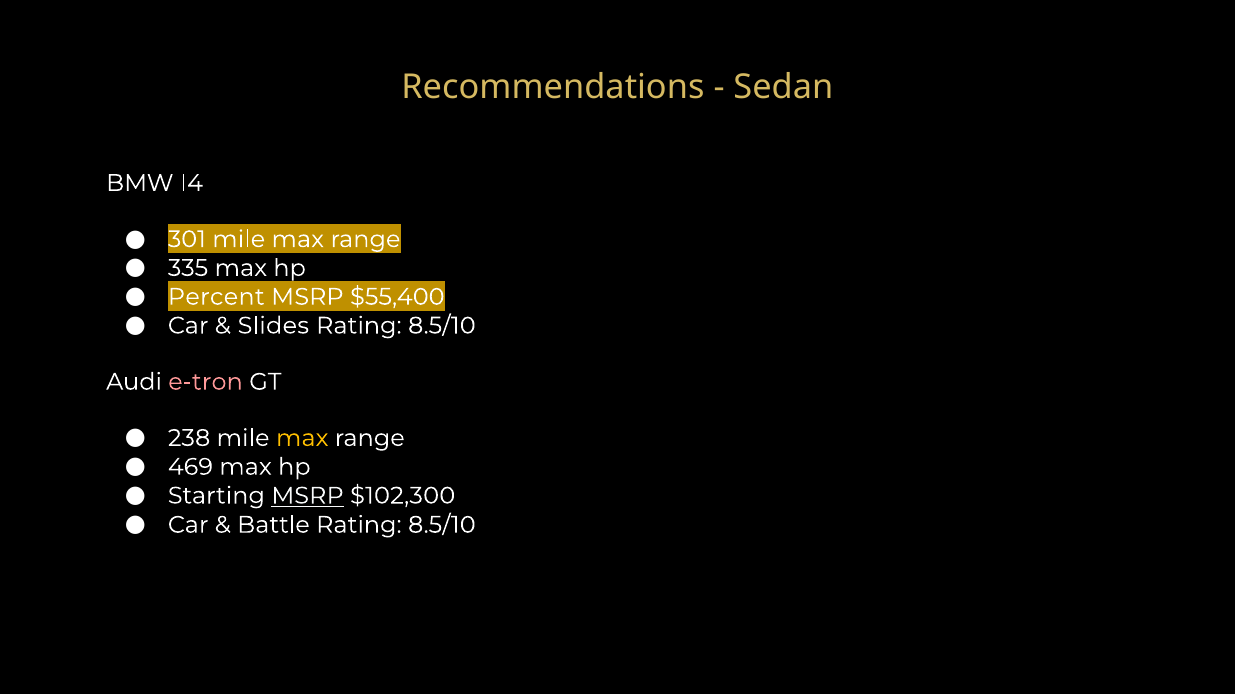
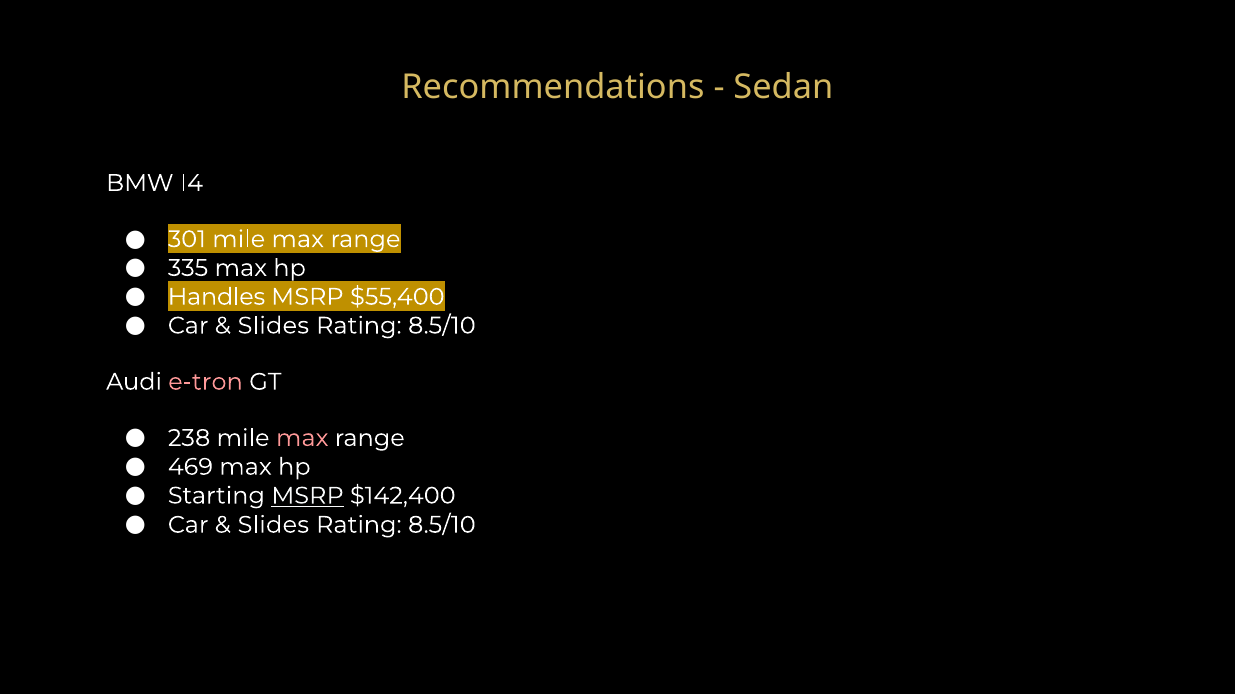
Percent: Percent -> Handles (216, 297)
max colour: yellow -> pink (302, 438)
$102,300: $102,300 -> $142,400 (403, 496)
Battle: Battle -> Slides (273, 525)
